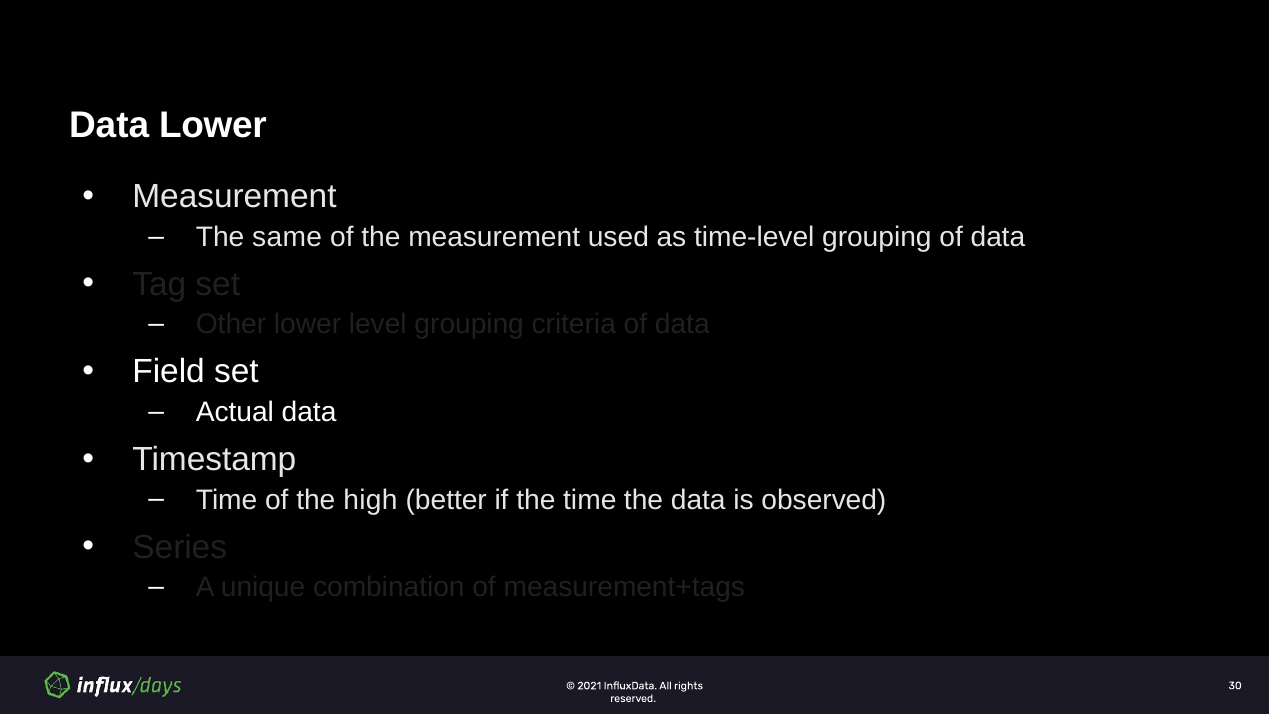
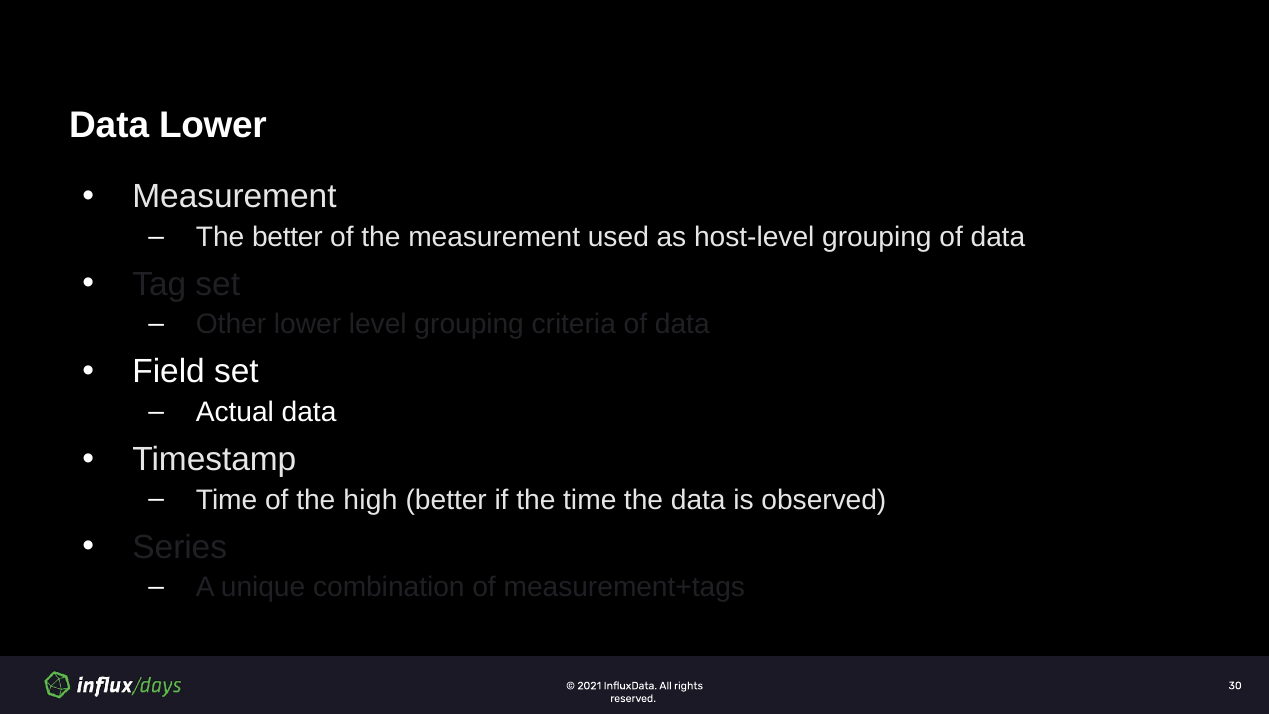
The same: same -> better (287, 237)
time-level: time-level -> host-level (754, 237)
